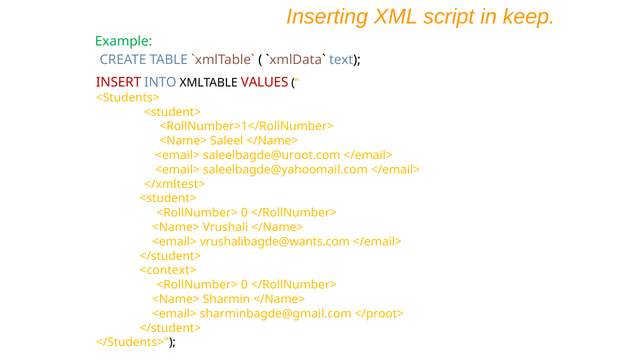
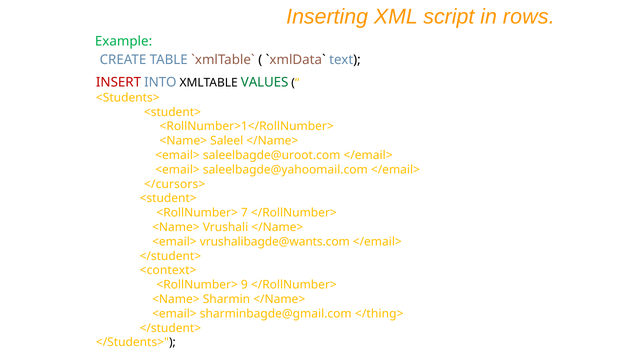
keep: keep -> rows (529, 17)
VALUES colour: red -> green (265, 83)
</xmltest>: </xmltest> -> </cursors> (175, 184)
0: 0 -> 7 (244, 213)
0: 0 -> 9 (244, 285)
</proot>: </proot> -> </thing> (379, 314)
